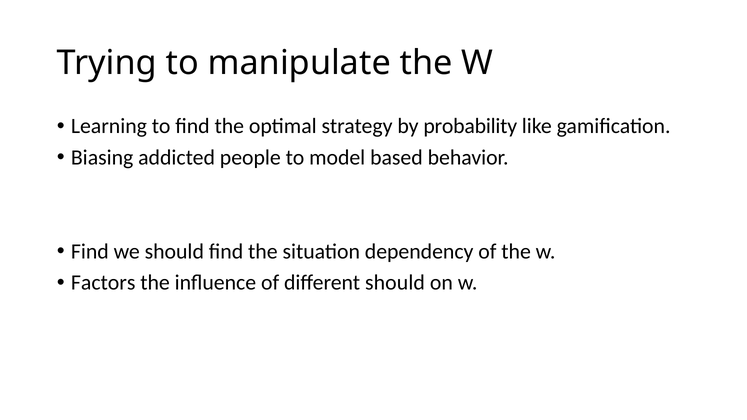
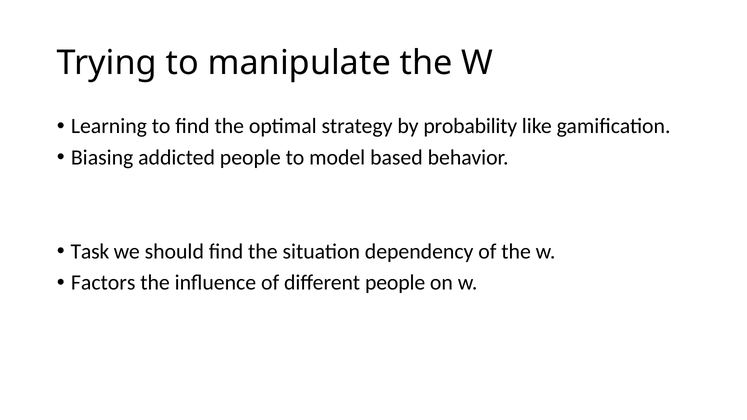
Find: Find -> Task (90, 252)
different should: should -> people (395, 283)
